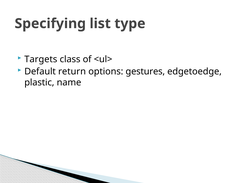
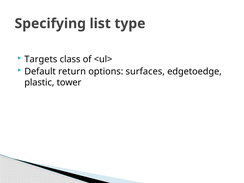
gestures: gestures -> surfaces (145, 72)
name: name -> tower (69, 83)
